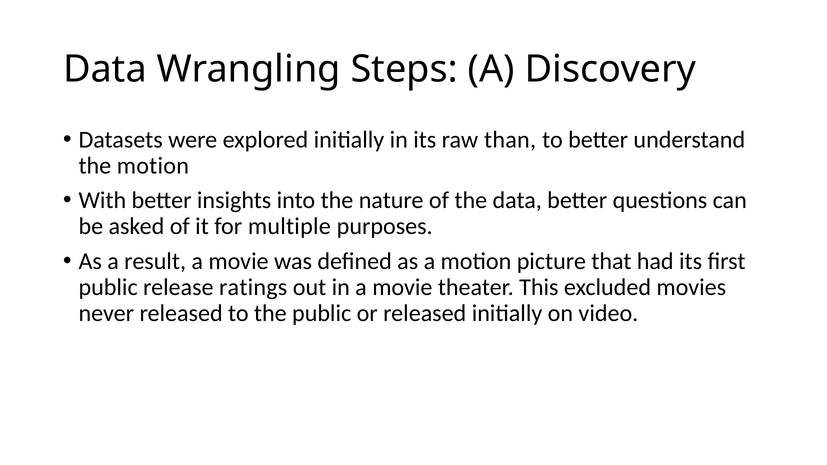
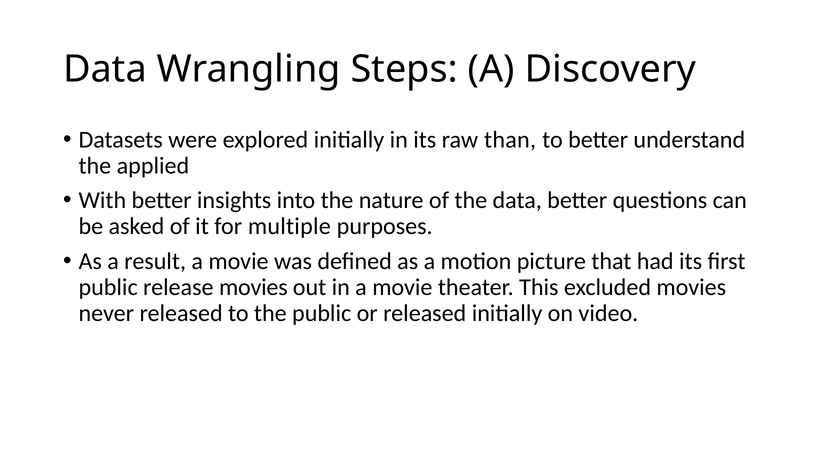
the motion: motion -> applied (153, 166)
release ratings: ratings -> movies (253, 287)
